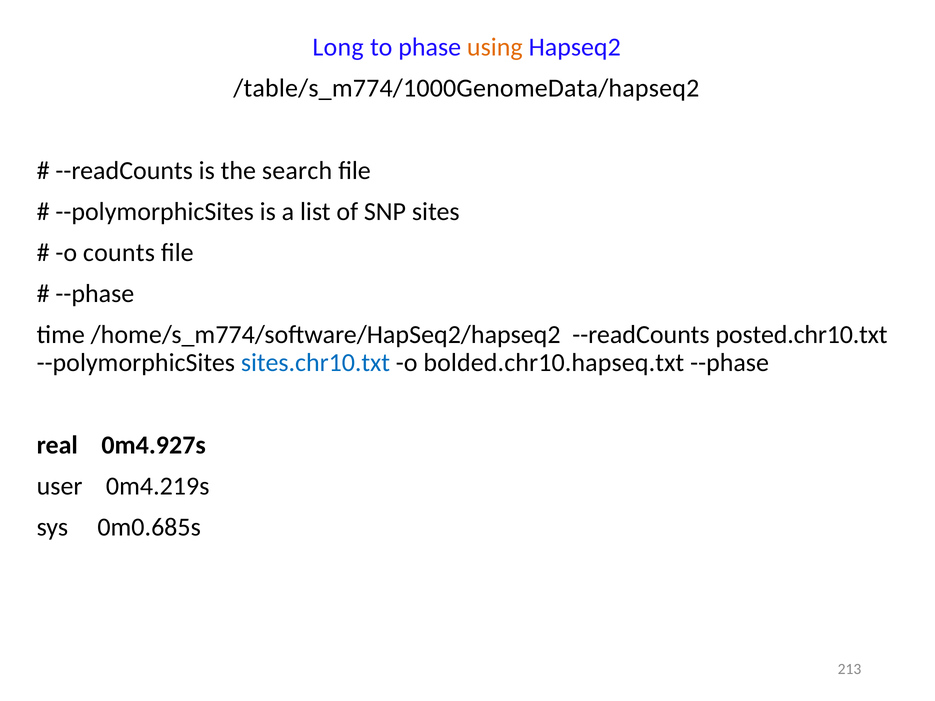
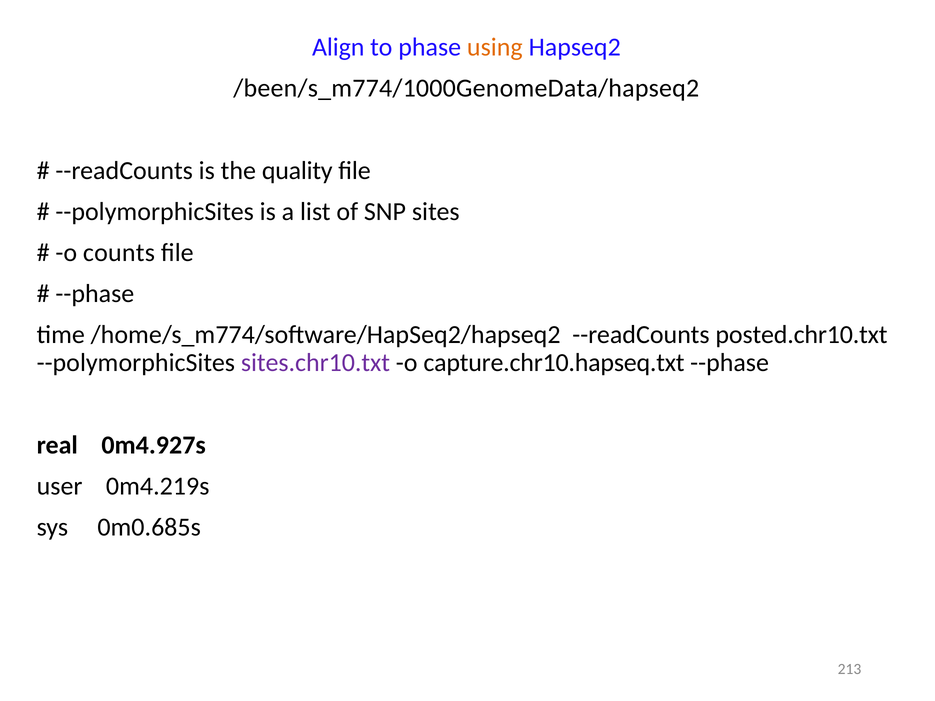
Long: Long -> Align (338, 47)
/table/s_m774/1000GenomeData/hapseq2: /table/s_m774/1000GenomeData/hapseq2 -> /been/s_m774/1000GenomeData/hapseq2 (466, 88)
search: search -> quality (297, 171)
sites.chr10.txt colour: blue -> purple (315, 363)
bolded.chr10.hapseq.txt: bolded.chr10.hapseq.txt -> capture.chr10.hapseq.txt (554, 363)
